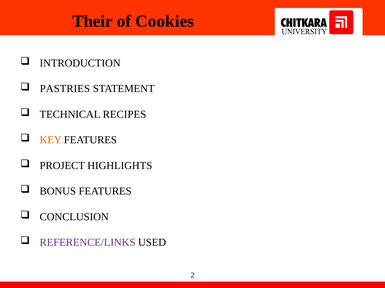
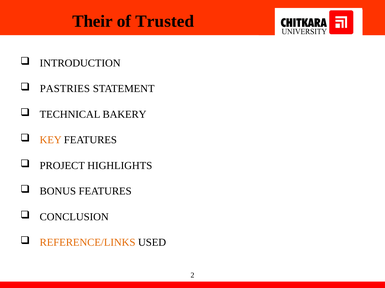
Cookies: Cookies -> Trusted (165, 21)
RECIPES: RECIPES -> BAKERY (125, 115)
REFERENCE/LINKS colour: purple -> orange (88, 243)
